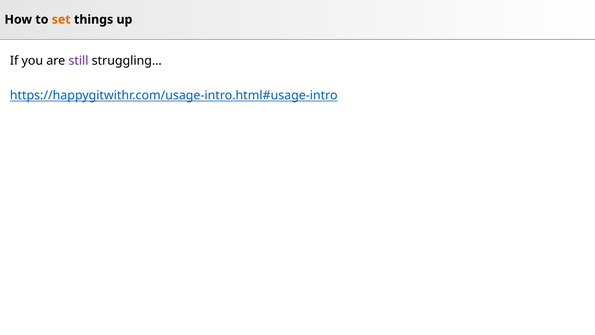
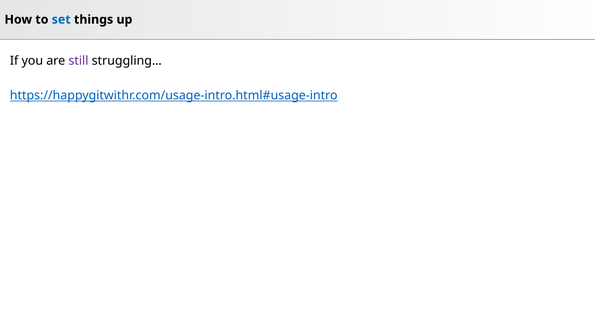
set colour: orange -> blue (61, 20)
